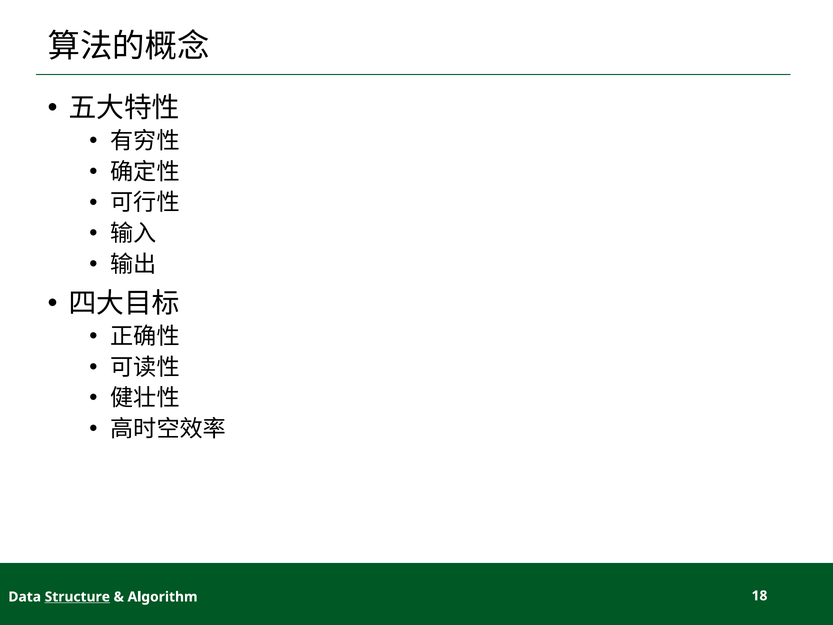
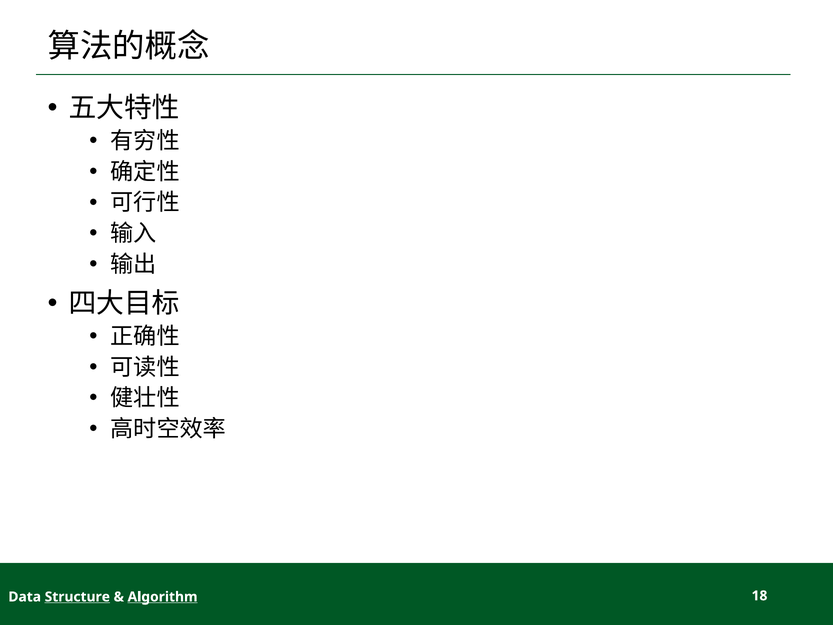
Algorithm underline: none -> present (163, 597)
